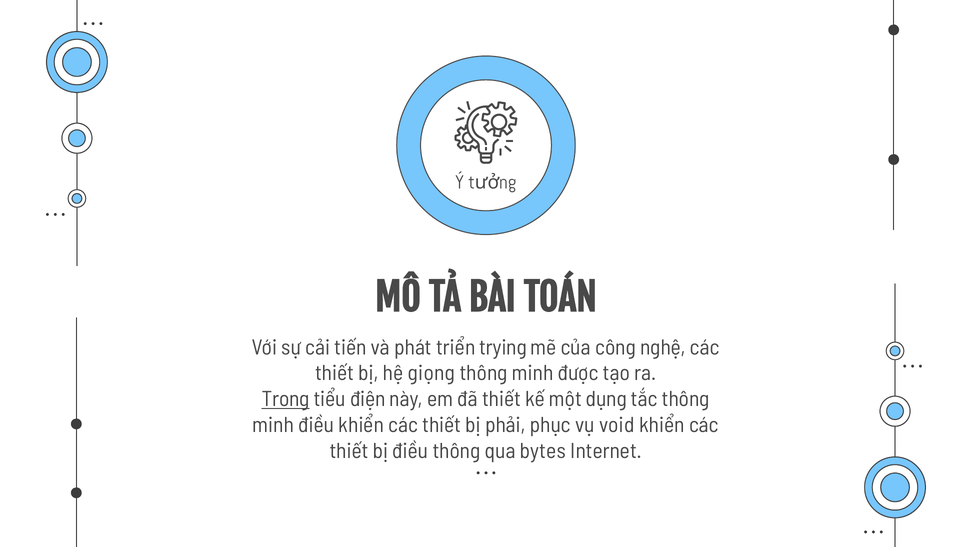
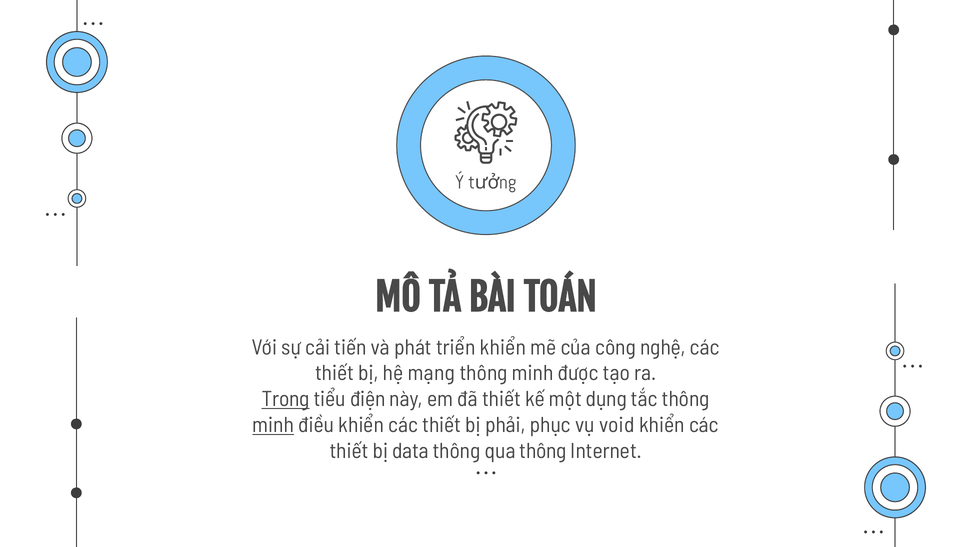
triển trying: trying -> khiển (503, 347)
giọng: giọng -> mạng (431, 373)
minh underline: none -> present (273, 425)
bị điều: điều -> data (410, 451)
qua bytes: bytes -> thông (543, 451)
